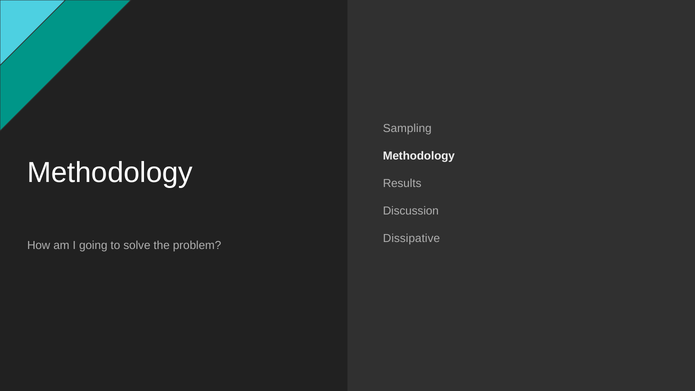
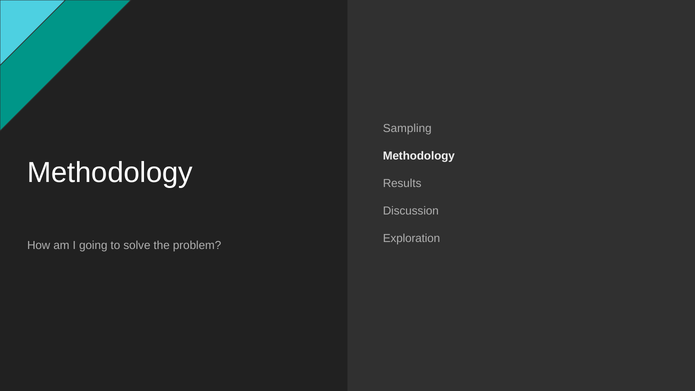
Dissipative: Dissipative -> Exploration (412, 239)
